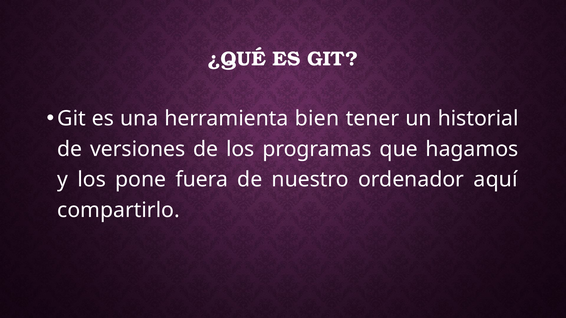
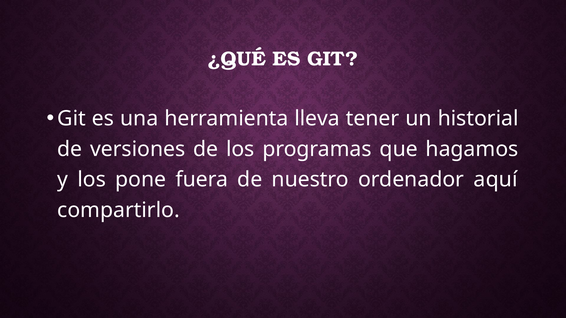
bien: bien -> lleva (317, 119)
